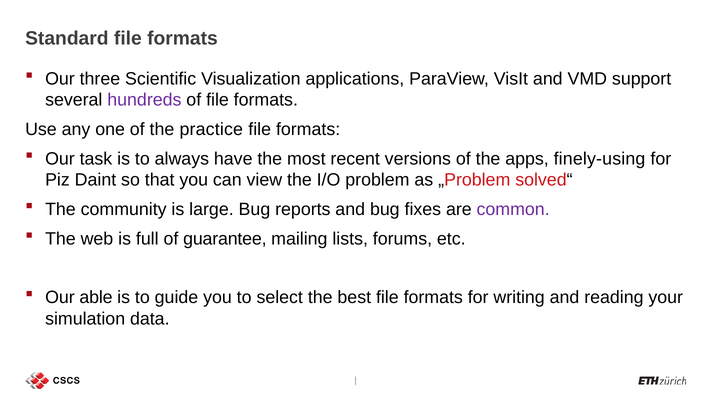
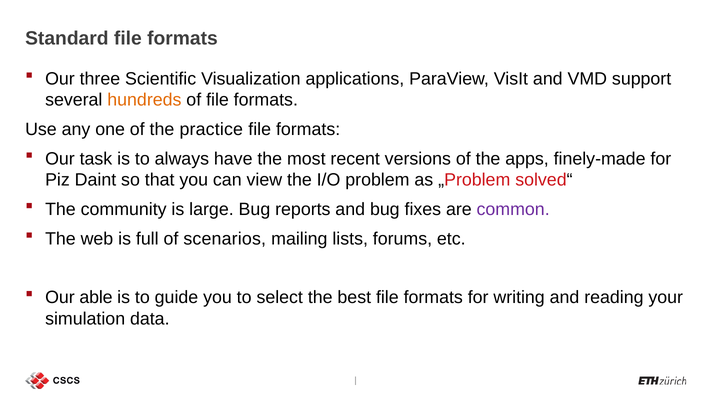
hundreds colour: purple -> orange (144, 100)
finely-using: finely-using -> finely-made (600, 159)
guarantee: guarantee -> scenarios (225, 239)
